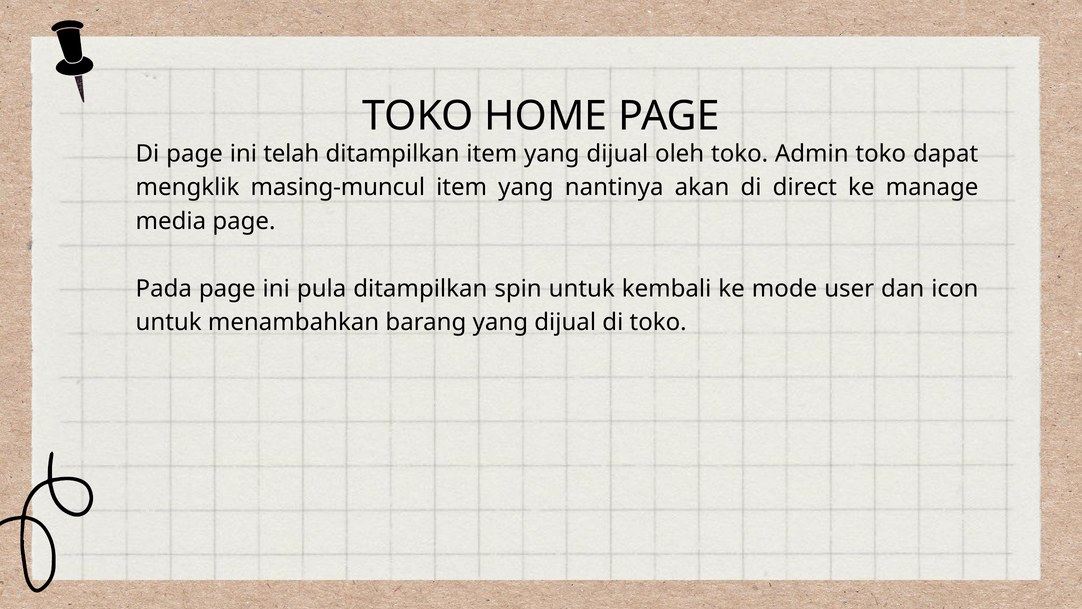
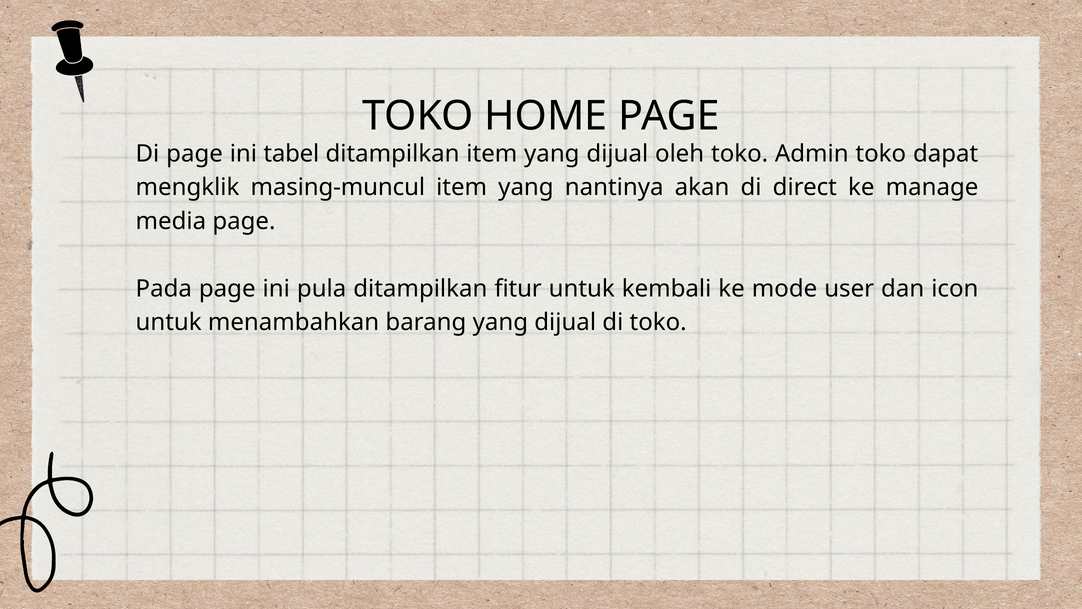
telah: telah -> tabel (291, 154)
spin: spin -> fitur (518, 288)
